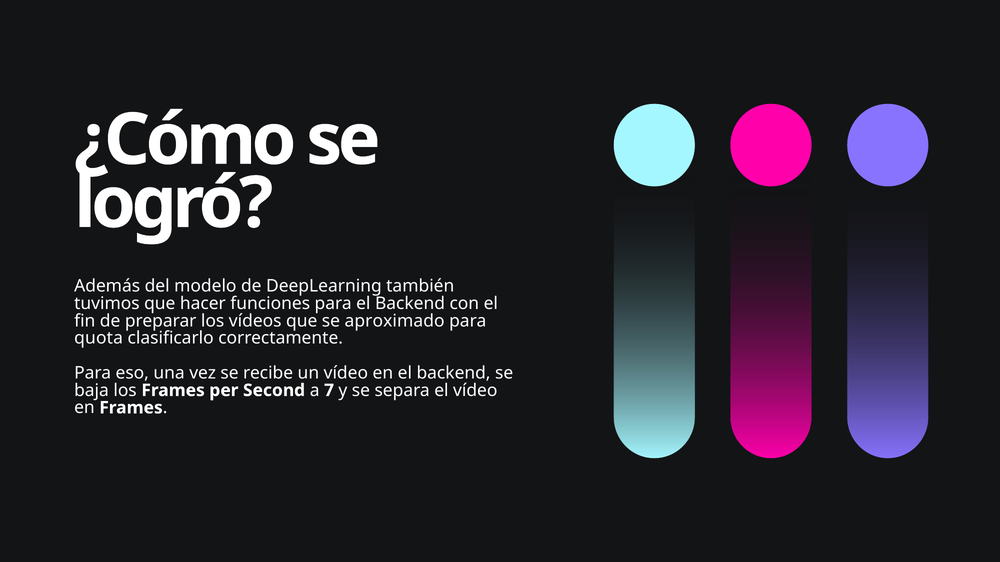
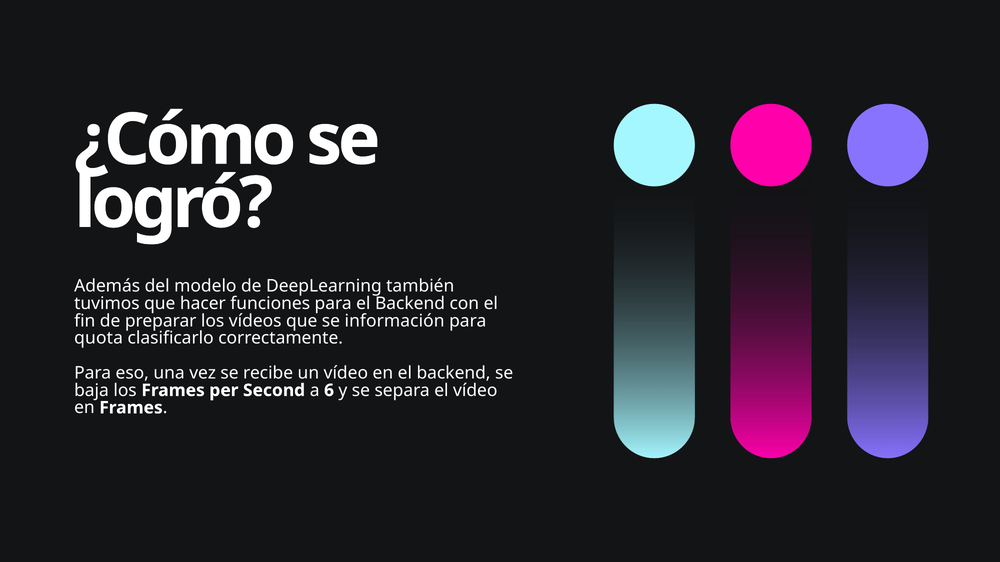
aproximado: aproximado -> información (395, 321)
7: 7 -> 6 (329, 391)
